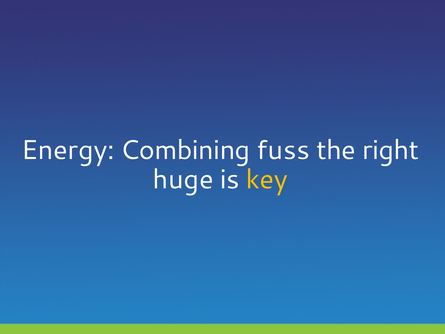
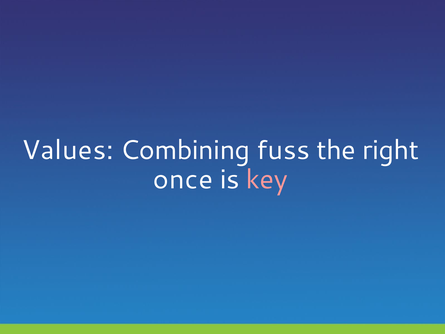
Energy: Energy -> Values (68, 150)
huge: huge -> once (183, 180)
key colour: yellow -> pink (267, 180)
